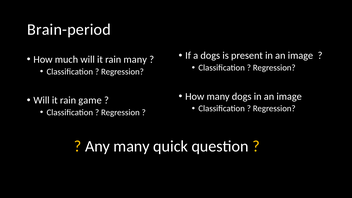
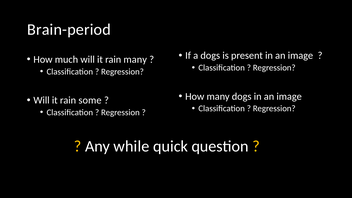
game: game -> some (90, 100)
Any many: many -> while (131, 146)
